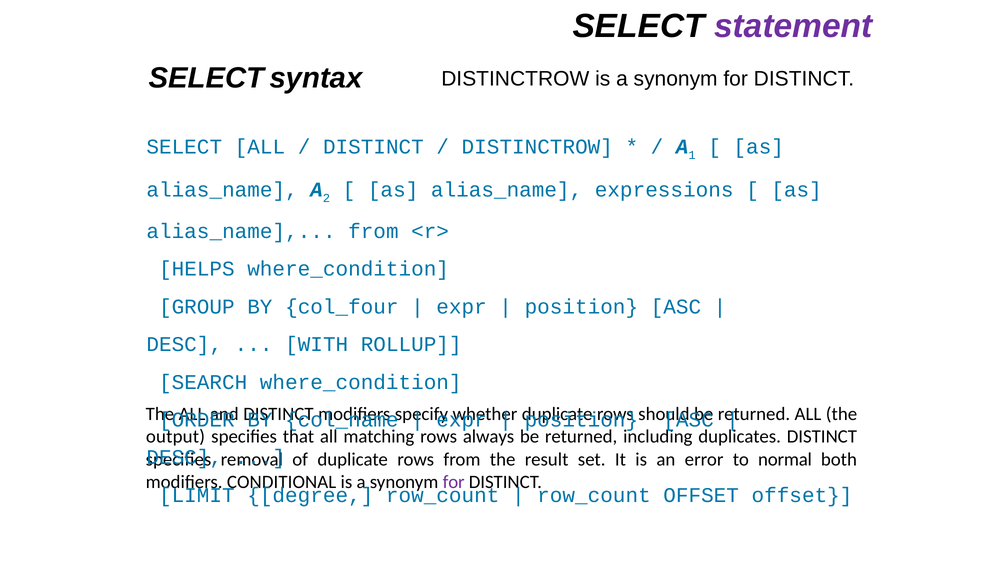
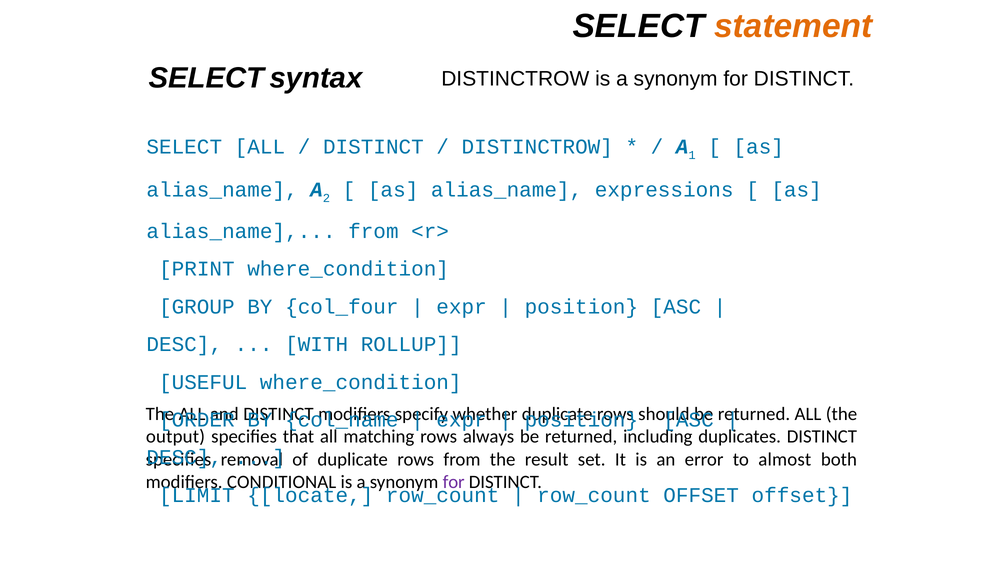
statement colour: purple -> orange (793, 26)
HELPS: HELPS -> PRINT (197, 269)
SEARCH: SEARCH -> USEFUL (203, 382)
normal: normal -> almost (785, 459)
degree: degree -> locate (310, 495)
